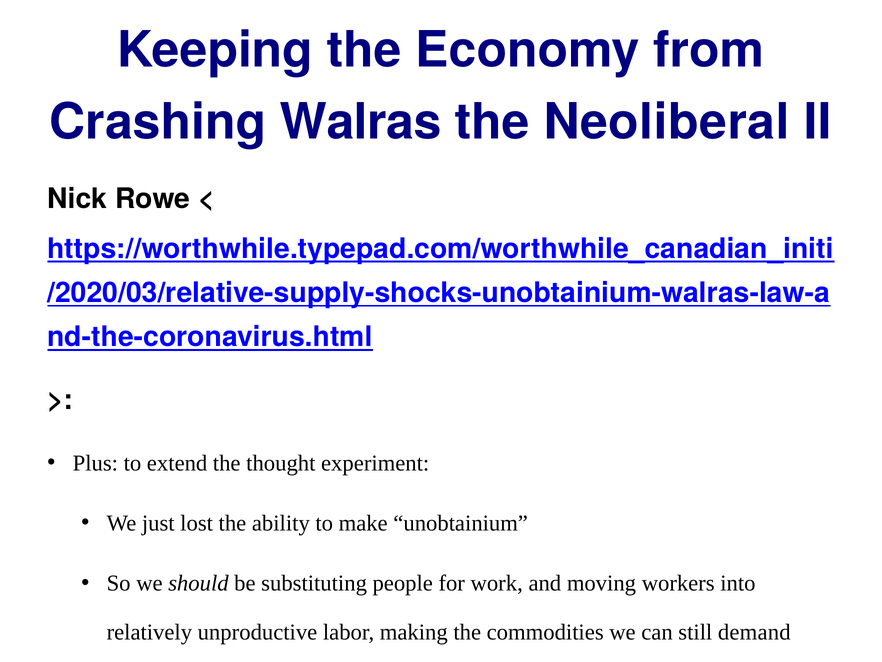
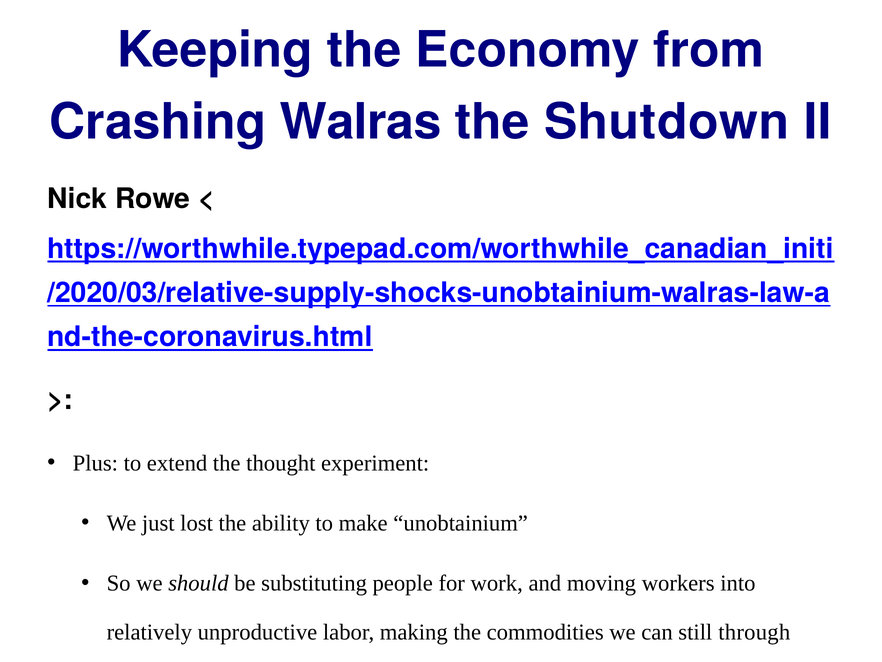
Neoliberal: Neoliberal -> Shutdown (667, 122)
demand: demand -> through (754, 632)
